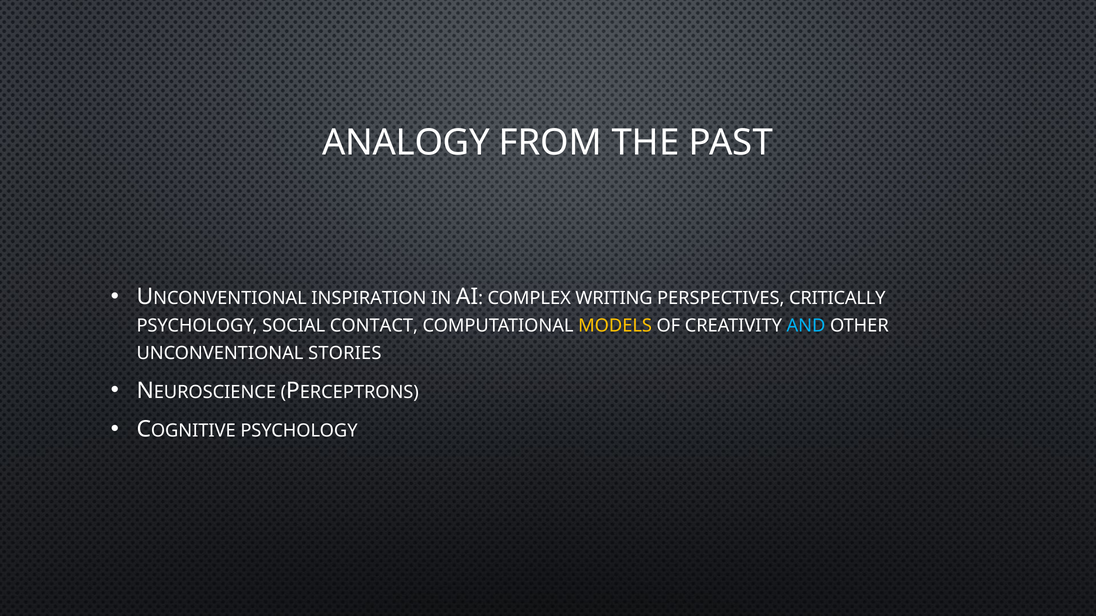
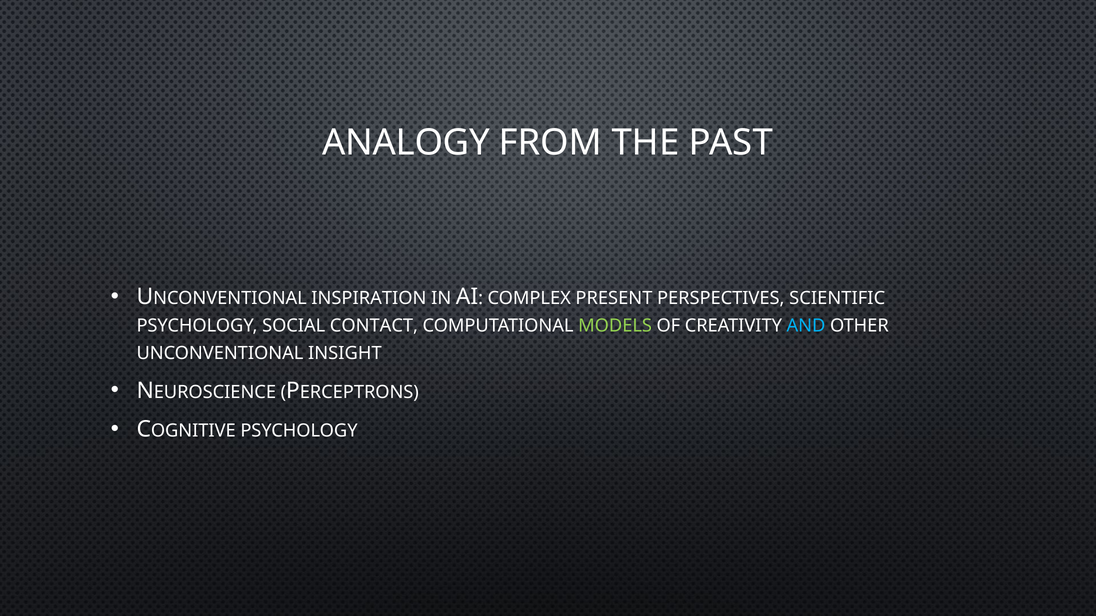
WRITING: WRITING -> PRESENT (614, 299)
CRITICALLY: CRITICALLY -> SCIENTIFIC (837, 299)
MODELS colour: yellow -> light green (615, 326)
STORIES: STORIES -> INSIGHT (345, 354)
